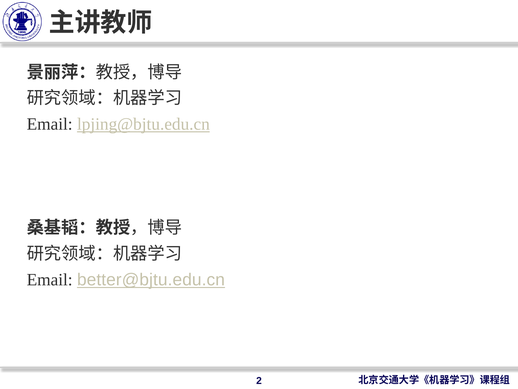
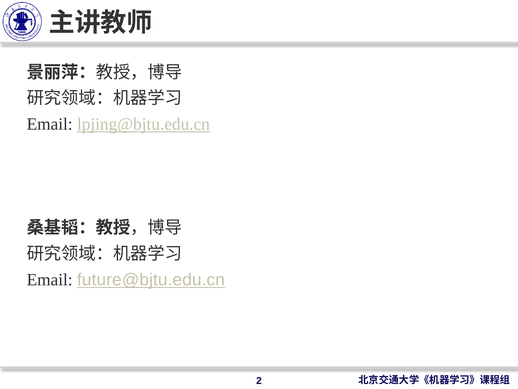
better@bjtu.edu.cn: better@bjtu.edu.cn -> future@bjtu.edu.cn (151, 279)
